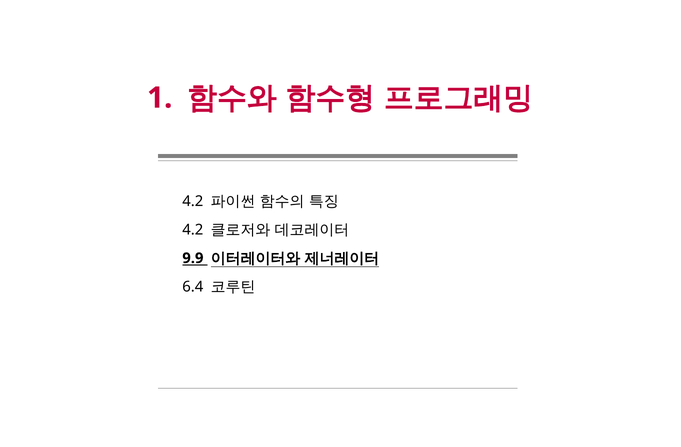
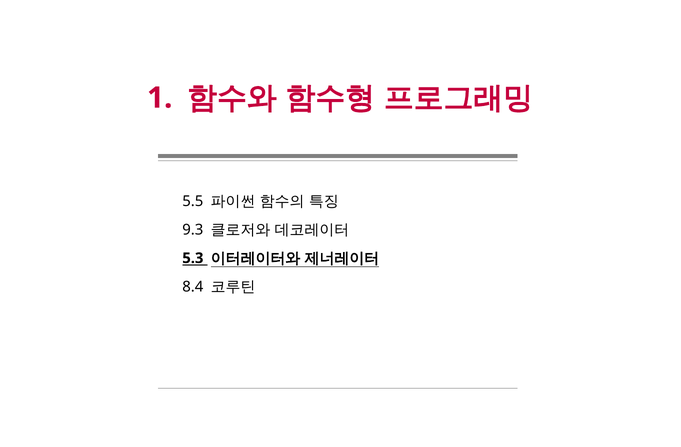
4.2: 4.2 -> 5.5 (193, 201)
4.2: 4.2 -> 9.3 (193, 230)
9.9: 9.9 -> 5.3 (193, 258)
6.4: 6.4 -> 8.4 (193, 287)
